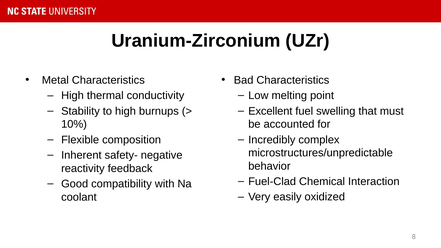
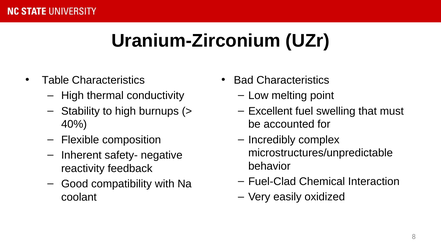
Metal: Metal -> Table (55, 80)
10%: 10% -> 40% (74, 124)
